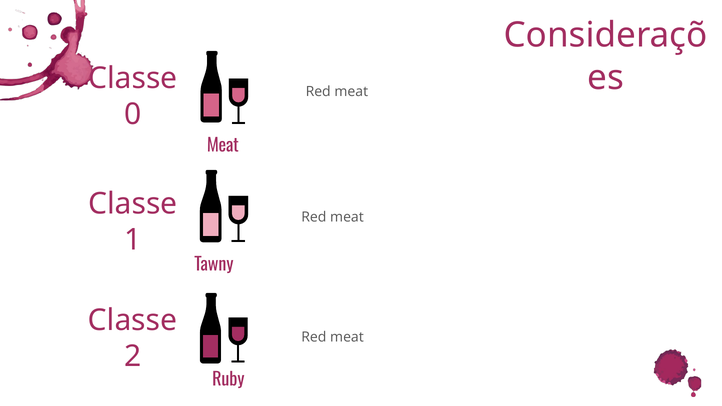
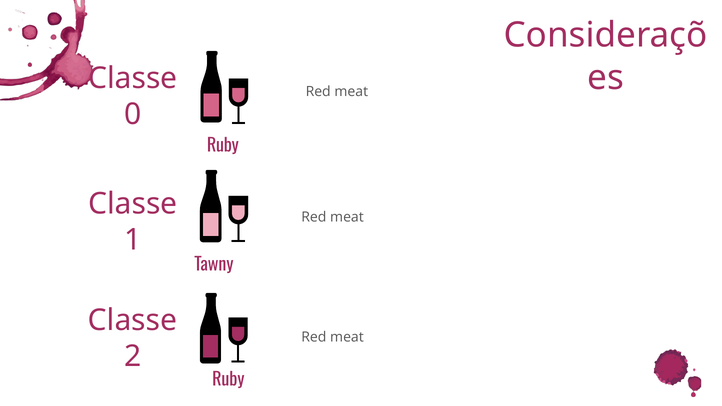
Meat: Meat -> Ruby (223, 146)
